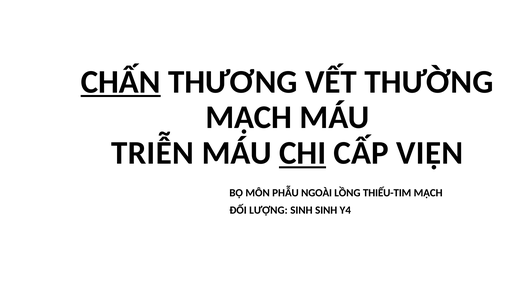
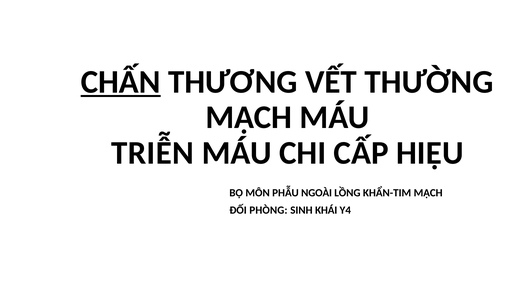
CHI underline: present -> none (303, 153)
VIỆN: VIỆN -> HIỆU (430, 153)
THIẾU-TIM: THIẾU-TIM -> KHẨN-TIM (387, 193)
LƯỢNG: LƯỢNG -> PHÒNG (268, 210)
SINH SINH: SINH -> KHÁI (326, 210)
